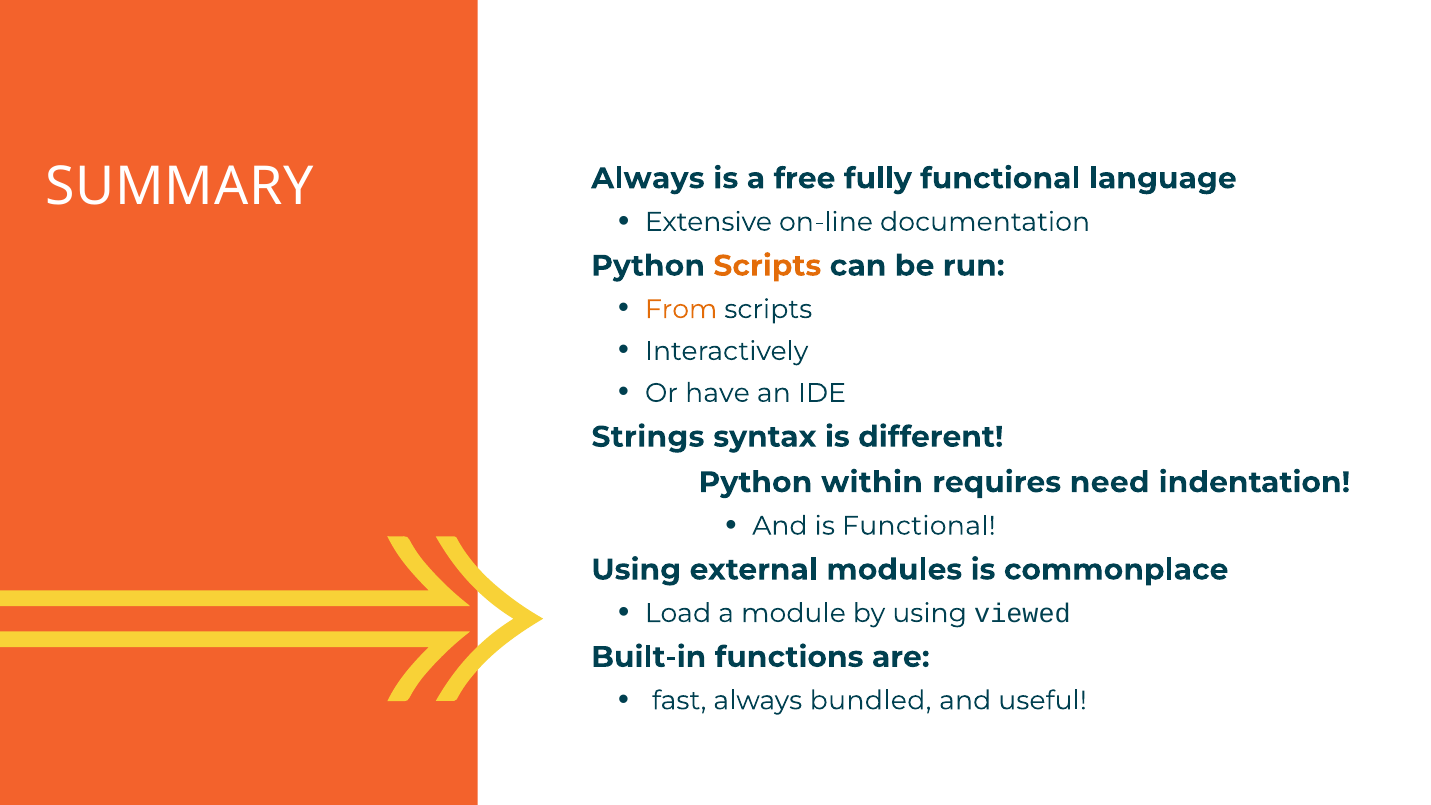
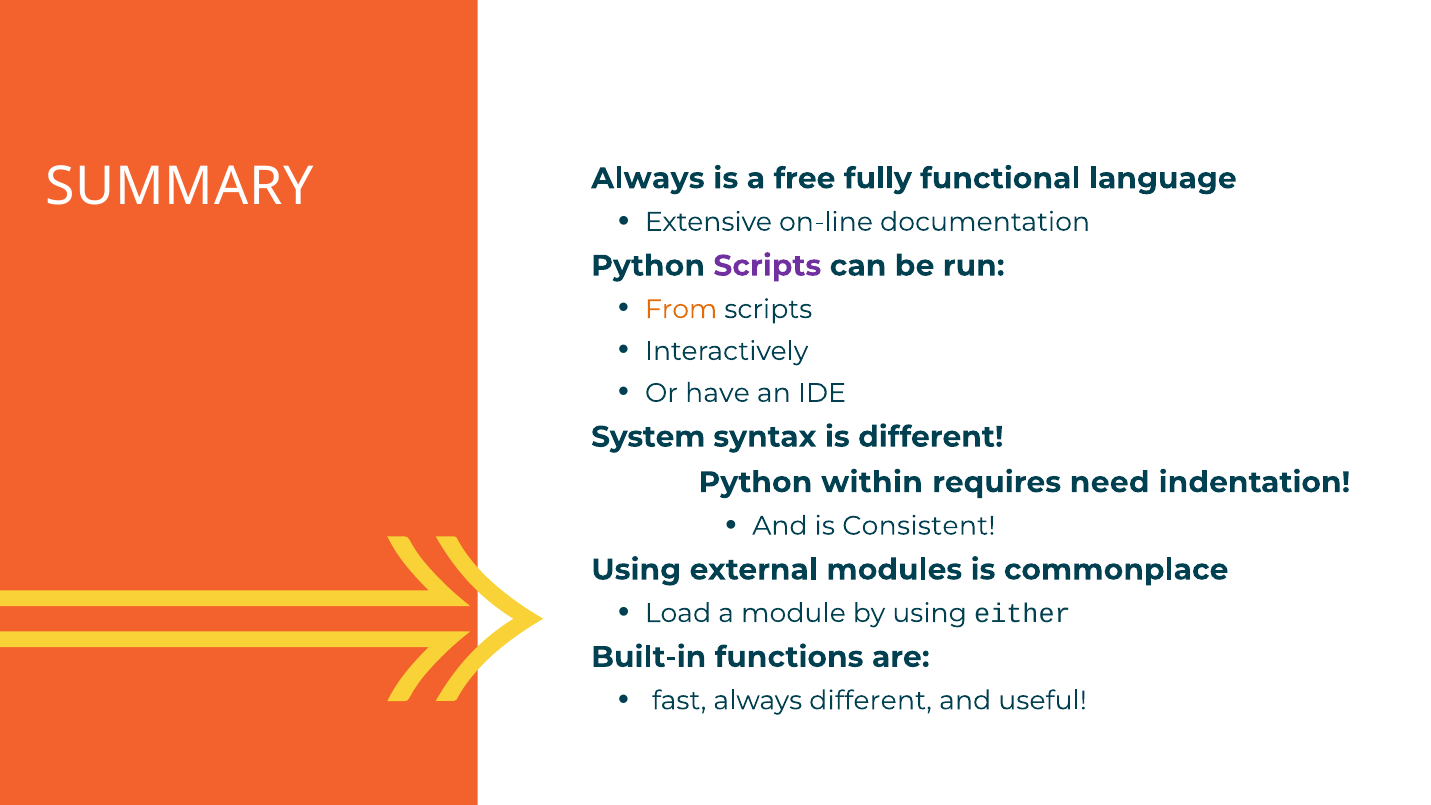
Scripts colour: orange -> purple (767, 266)
Strings: Strings -> System (648, 437)
is Functional: Functional -> Consistent (919, 526)
viewed: viewed -> either (1022, 613)
always bundled: bundled -> different (871, 700)
